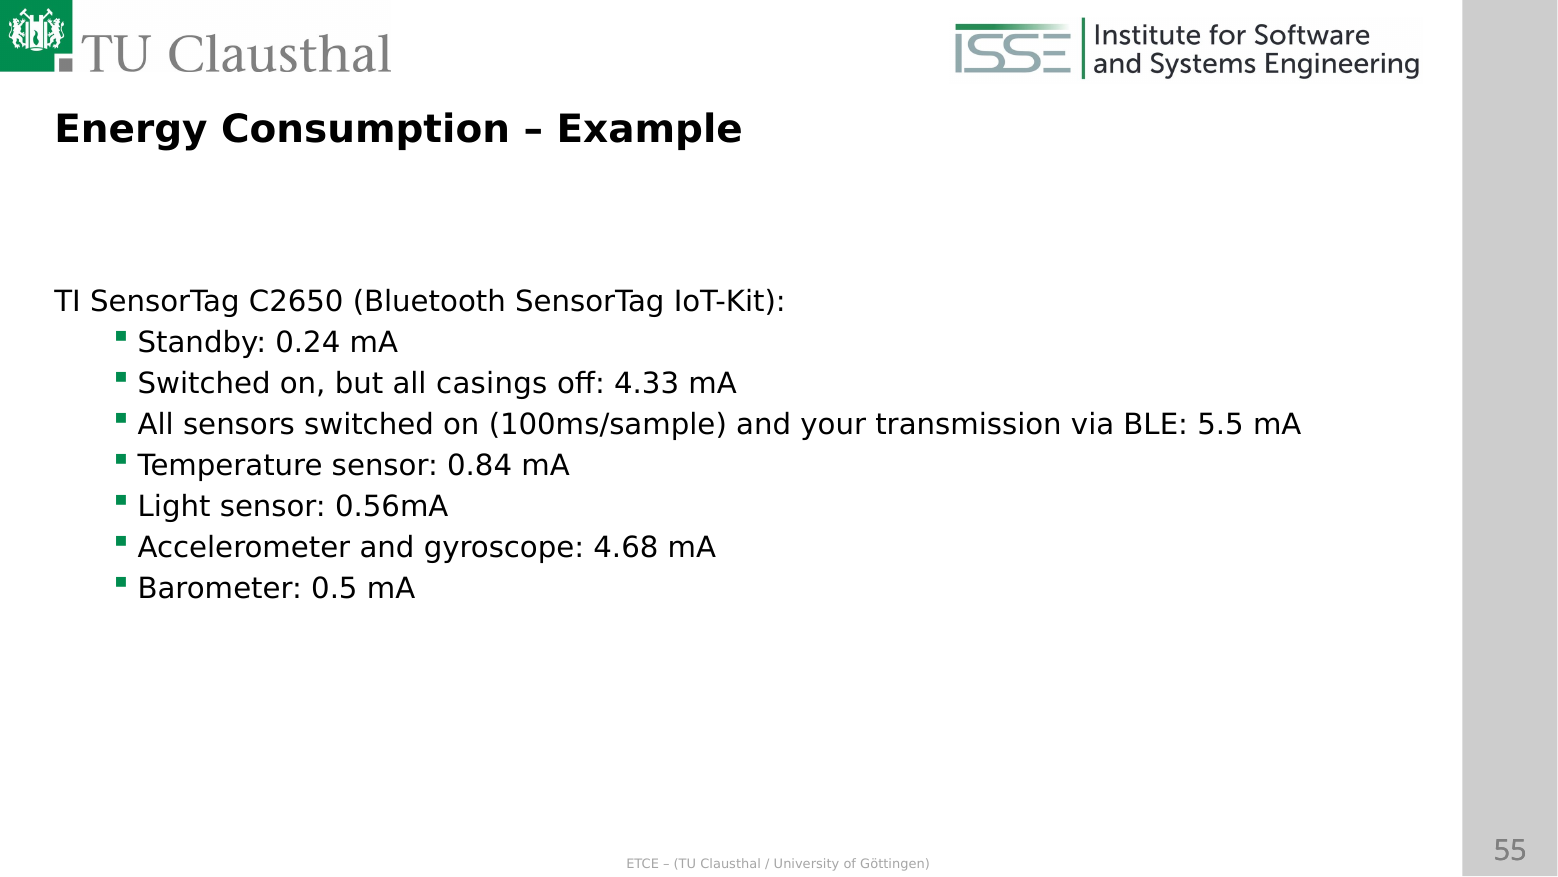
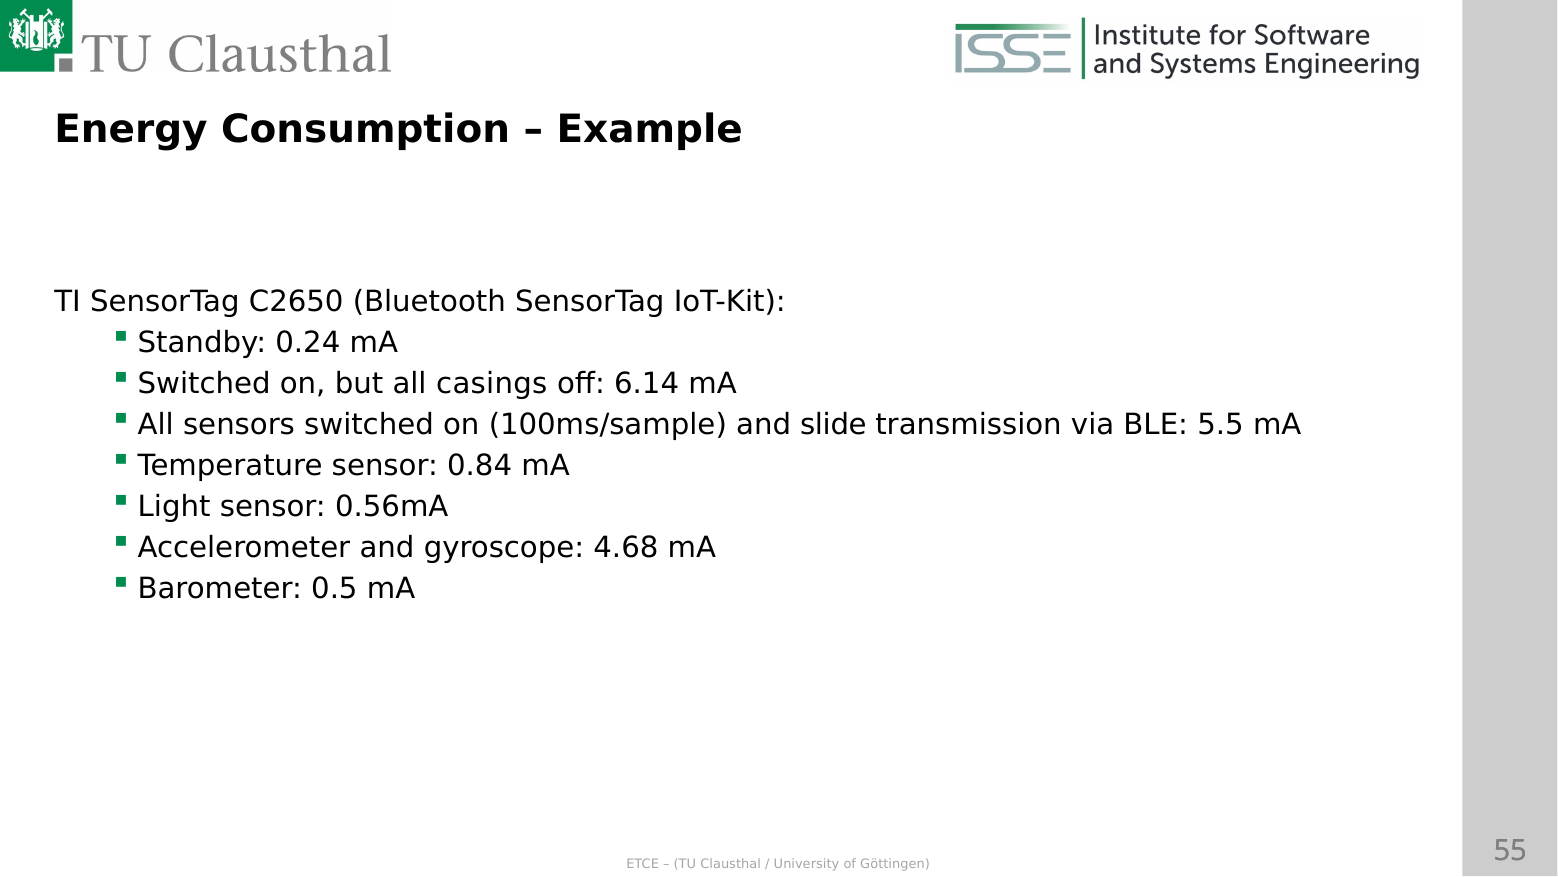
4.33: 4.33 -> 6.14 (647, 384)
your: your -> slide (833, 424)
